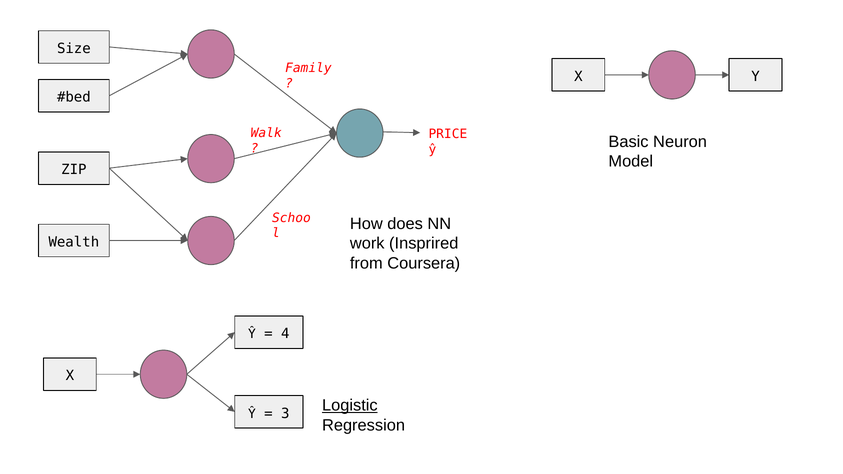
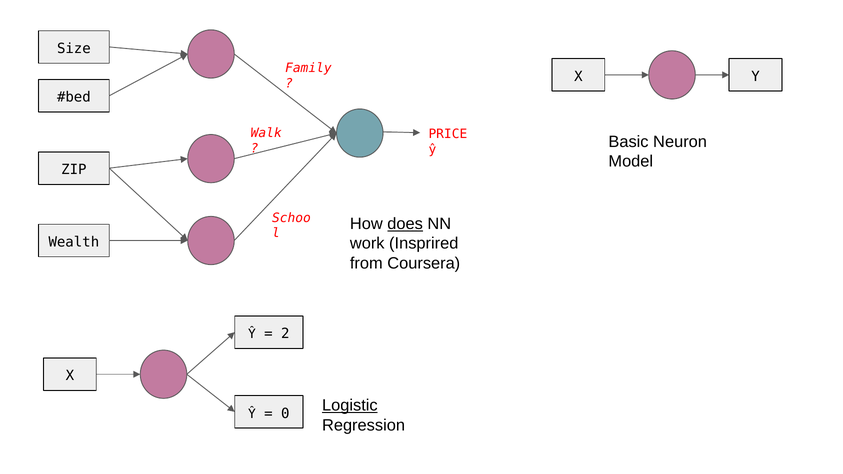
does underline: none -> present (405, 224)
4: 4 -> 2 (285, 334)
3: 3 -> 0 (285, 414)
